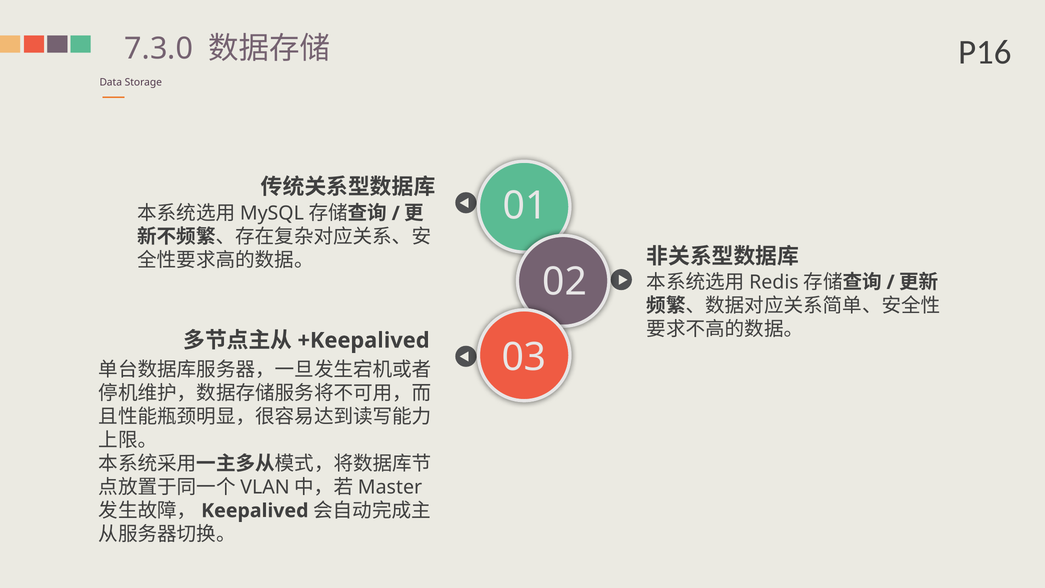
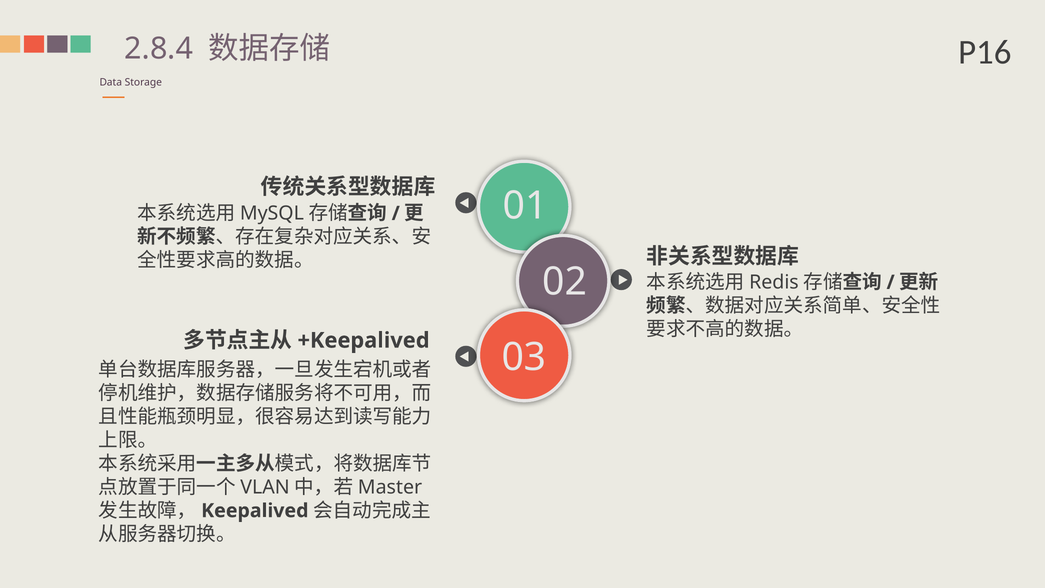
7.3.0: 7.3.0 -> 2.8.4 (159, 49)
